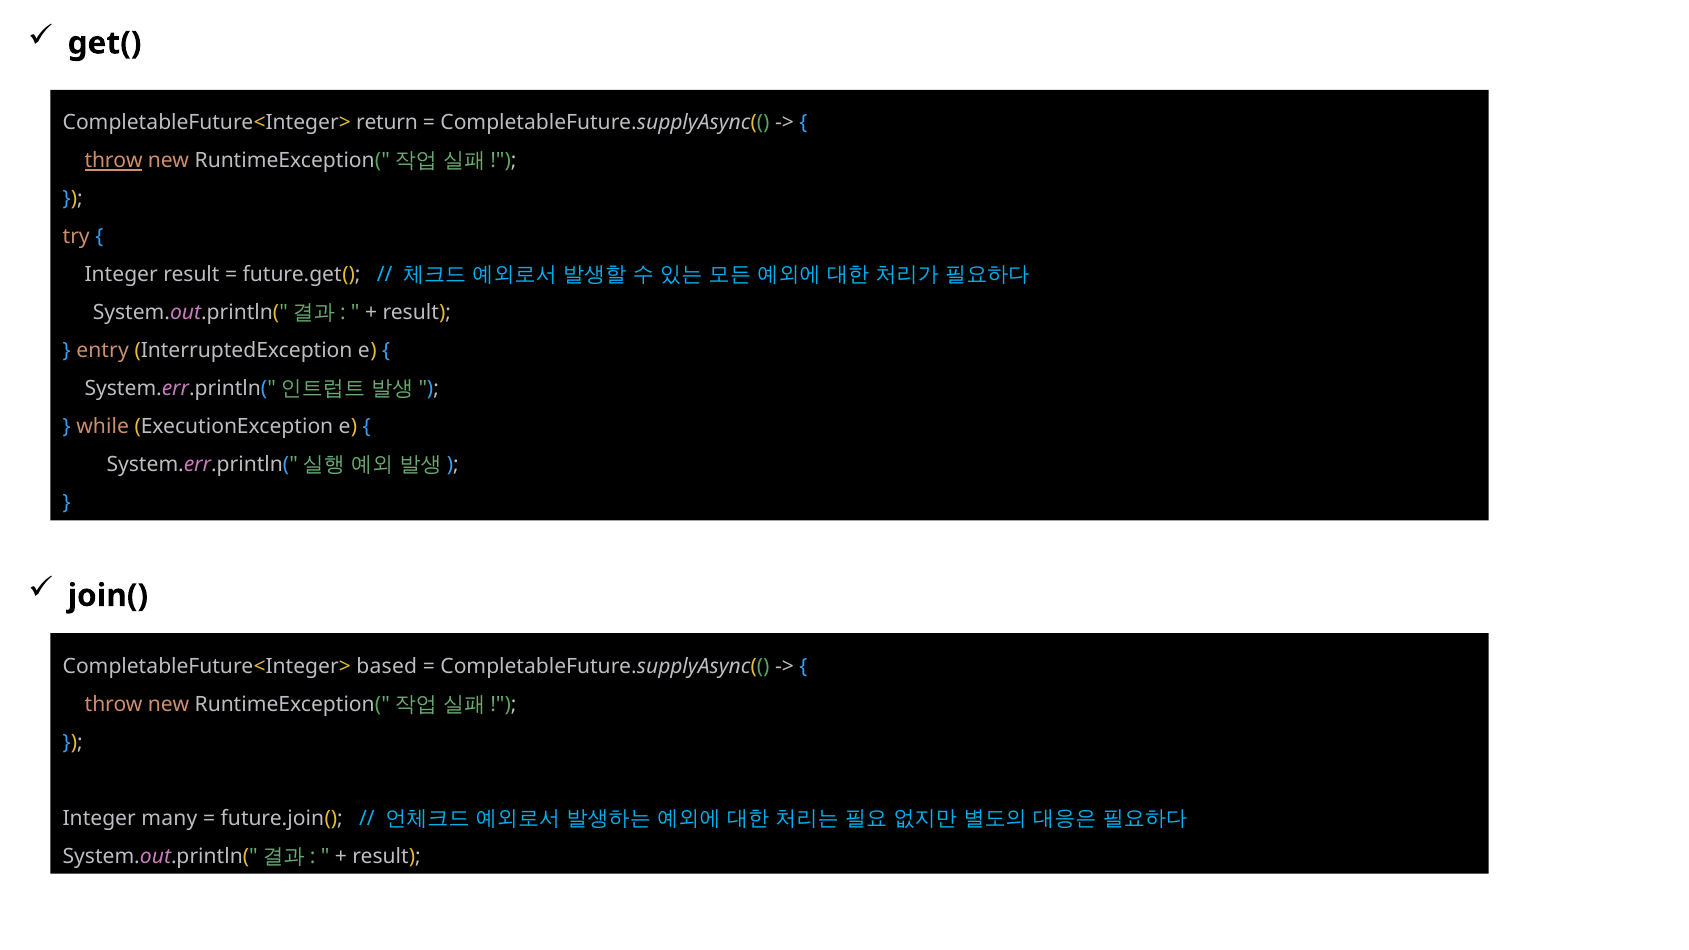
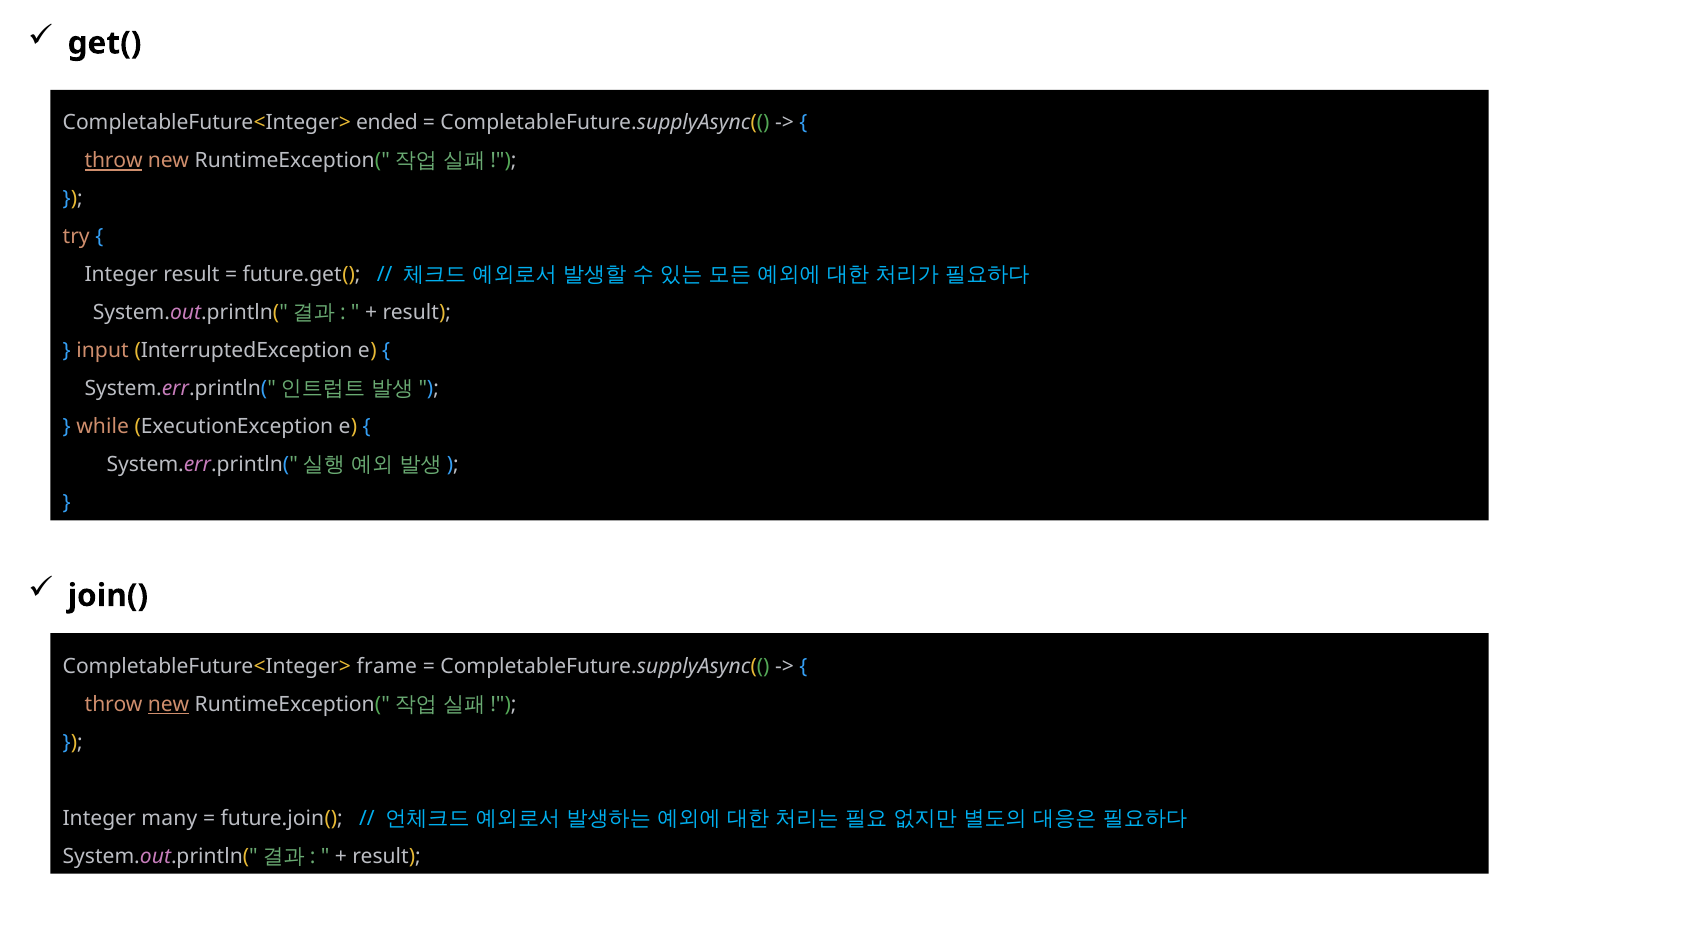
return: return -> ended (387, 123)
entry: entry -> input (103, 351)
based: based -> frame (387, 666)
new underline: none -> present (169, 704)
